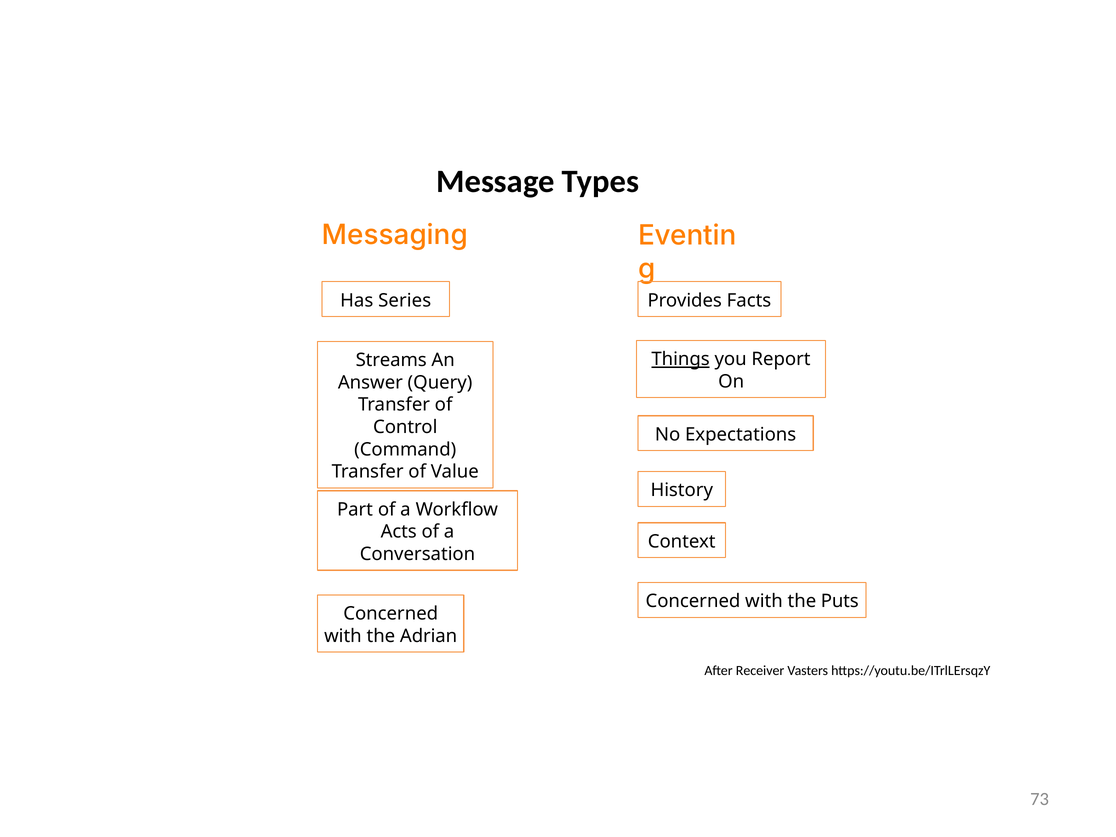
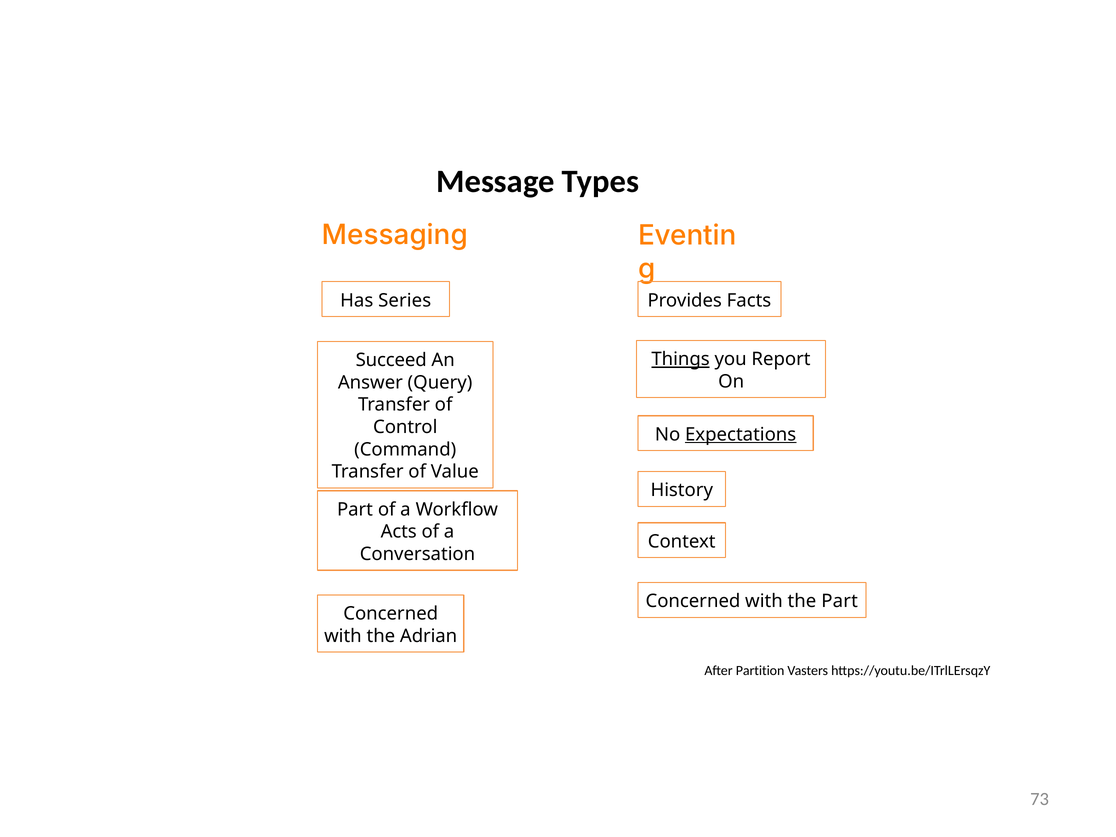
Streams: Streams -> Succeed (391, 360)
Expectations underline: none -> present (741, 435)
the Puts: Puts -> Part (840, 601)
Receiver: Receiver -> Partition (760, 670)
